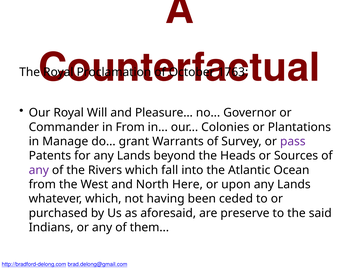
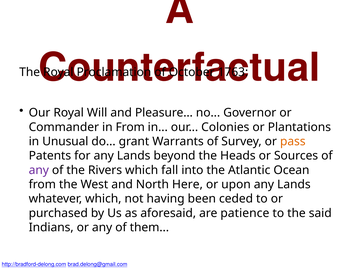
Manage: Manage -> Unusual (65, 142)
pass colour: purple -> orange (293, 142)
preserve: preserve -> patience (245, 213)
